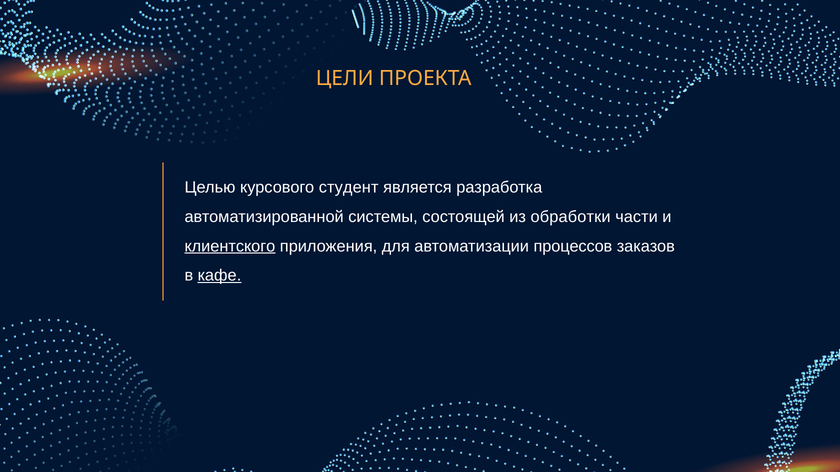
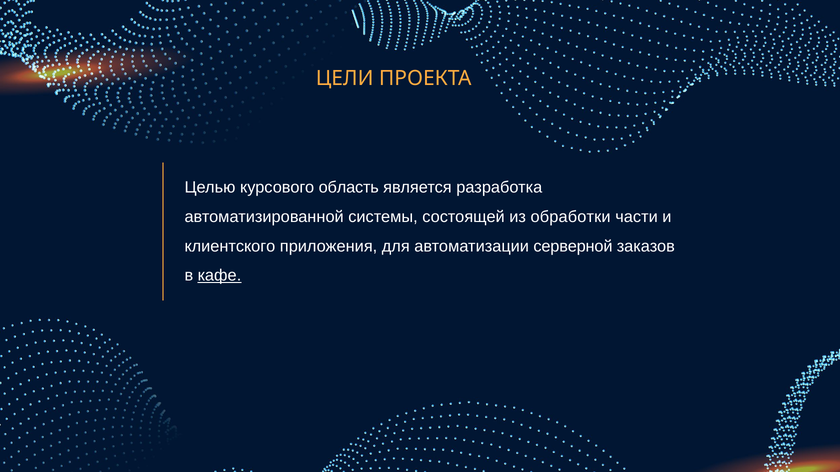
студент: студент -> область (349, 188)
клиентского underline: present -> none (230, 246)
процессов: процессов -> серверной (573, 246)
